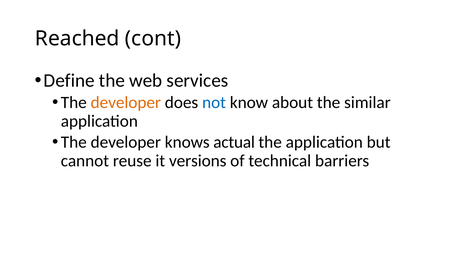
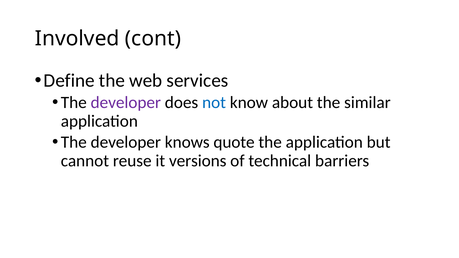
Reached: Reached -> Involved (77, 39)
developer colour: orange -> purple (126, 103)
actual: actual -> quote (234, 142)
